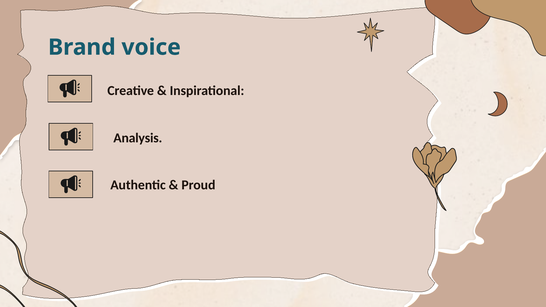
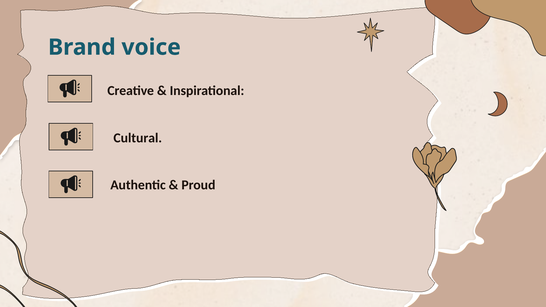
Analysis: Analysis -> Cultural (138, 138)
